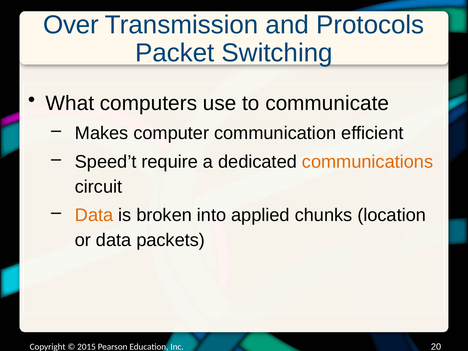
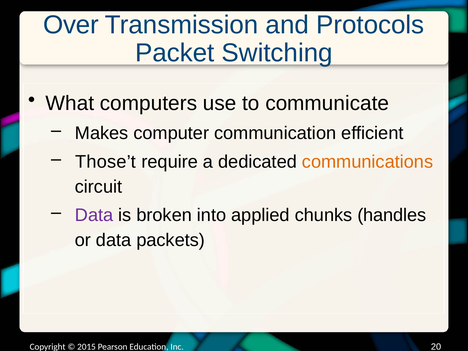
Speed’t: Speed’t -> Those’t (106, 162)
Data colour: orange -> purple (94, 215)
location: location -> handles (392, 215)
